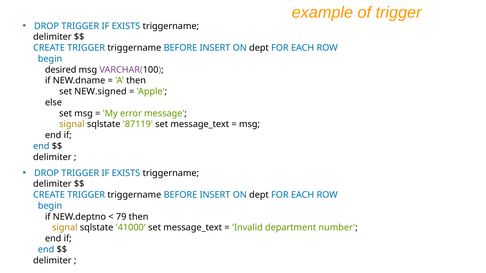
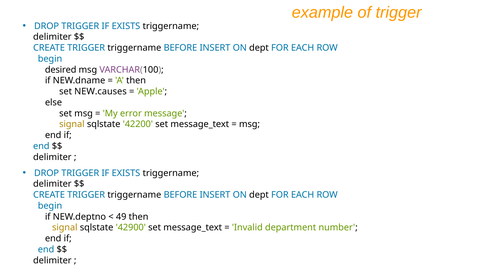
NEW.signed: NEW.signed -> NEW.causes (101, 92)
87119: 87119 -> 42200 (138, 124)
79: 79 -> 49 (121, 217)
41000: 41000 -> 42900 (131, 228)
